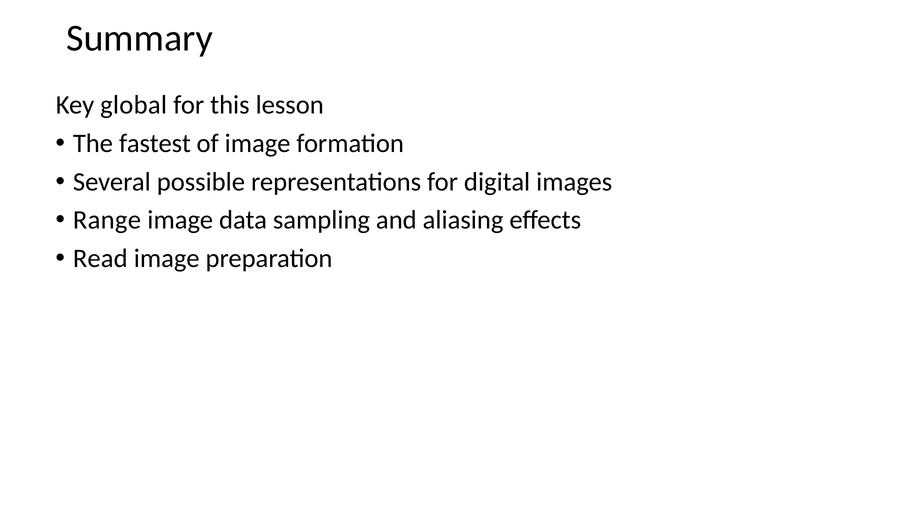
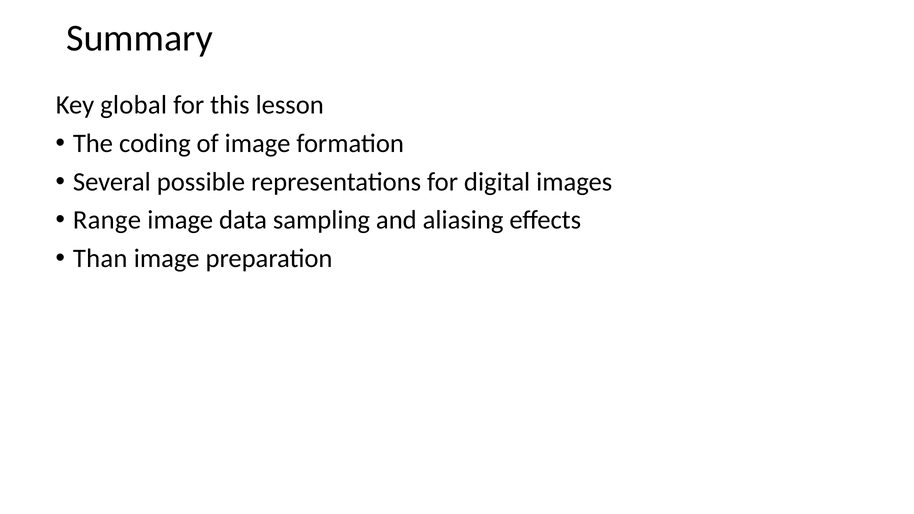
fastest: fastest -> coding (155, 143)
Read: Read -> Than (100, 258)
